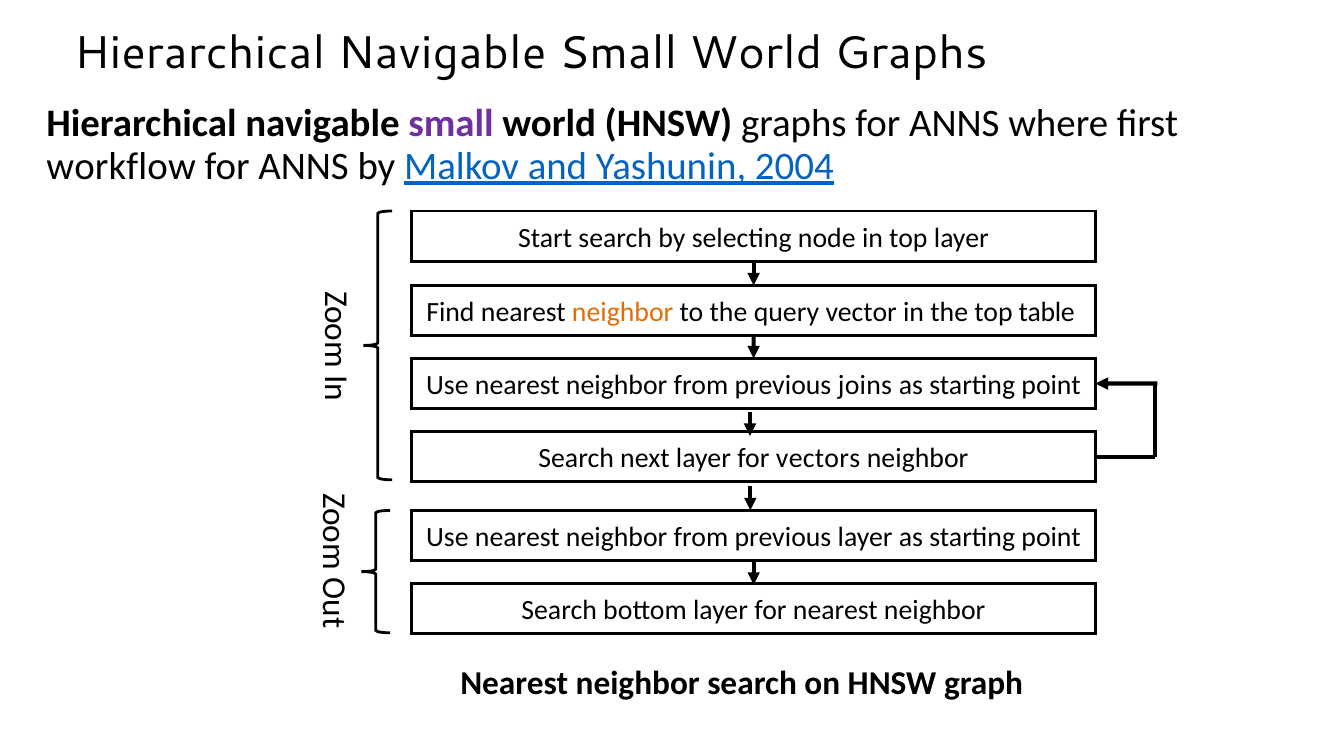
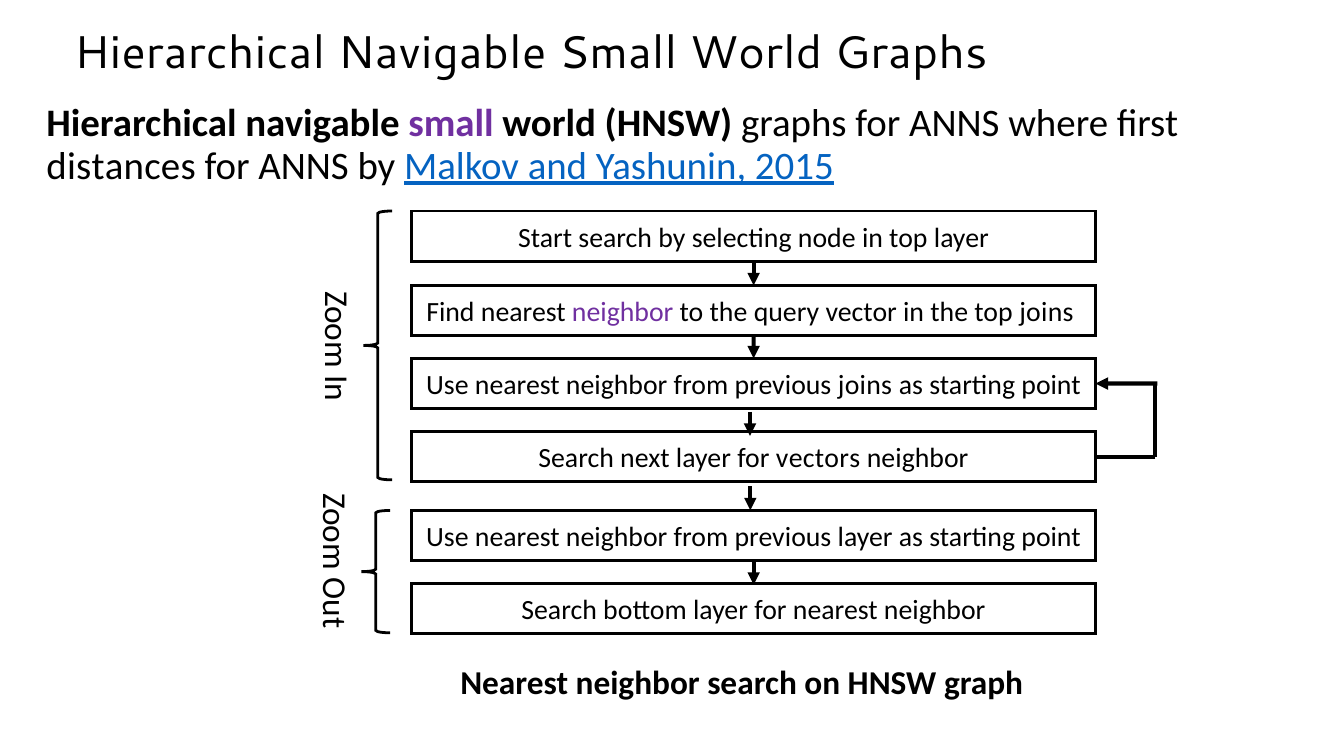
workflow: workflow -> distances (121, 166)
2004: 2004 -> 2015 (794, 166)
neighbor colour: orange -> purple (623, 312)
top table: table -> joins (1046, 312)
